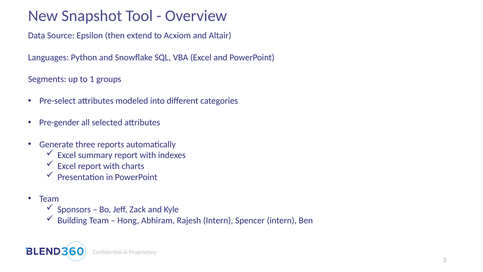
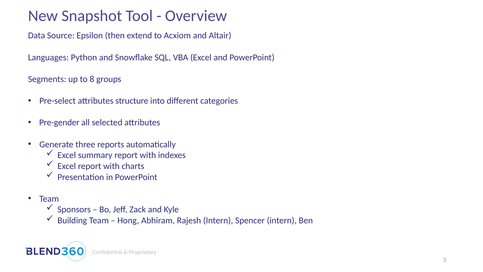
1: 1 -> 8 (92, 79)
modeled: modeled -> structure (132, 101)
